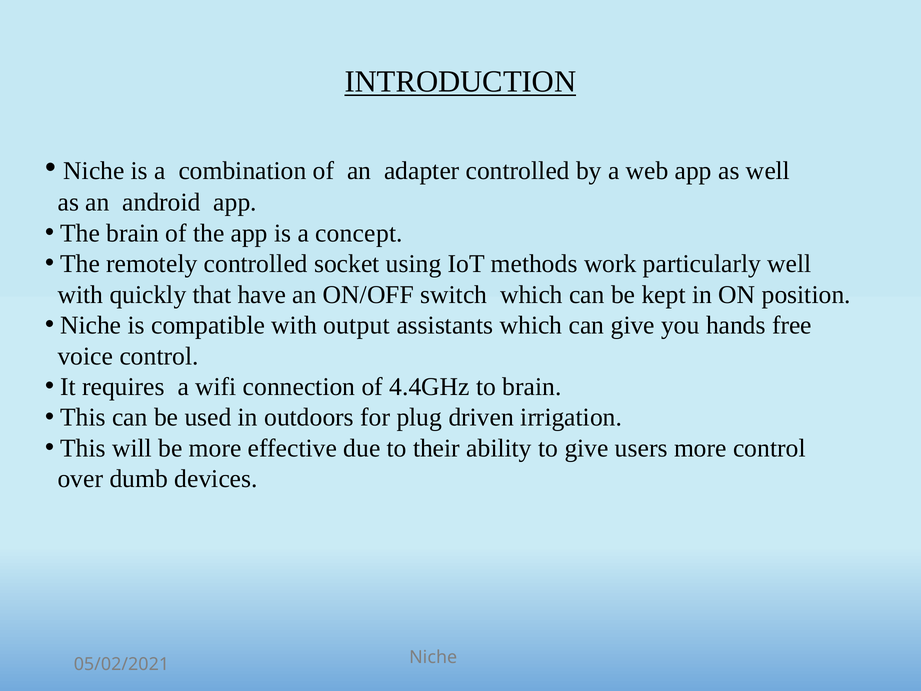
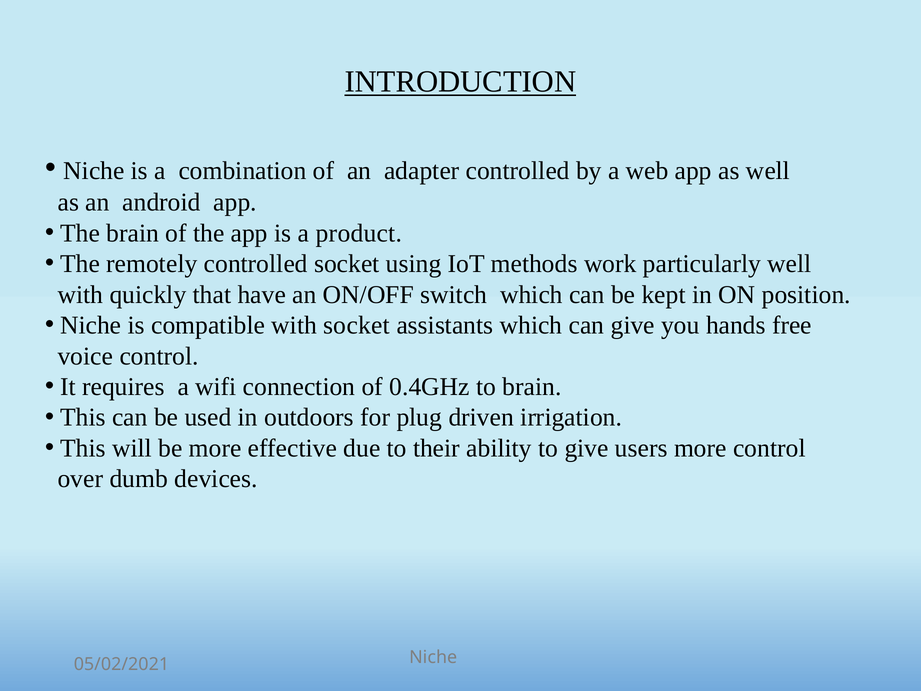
concept: concept -> product (359, 233)
with output: output -> socket (357, 325)
4.4GHz: 4.4GHz -> 0.4GHz (430, 387)
